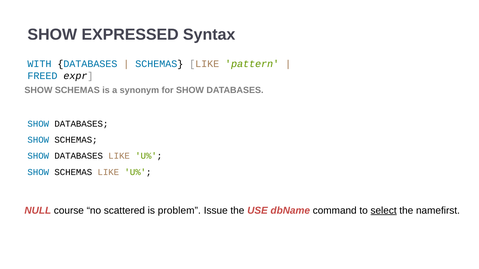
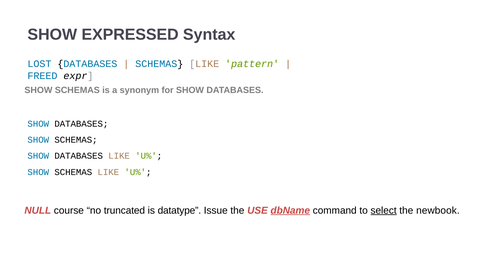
WITH: WITH -> LOST (39, 64)
scattered: scattered -> truncated (124, 211)
problem: problem -> datatype (179, 211)
dbName underline: none -> present (290, 211)
namefirst: namefirst -> newbook (438, 211)
